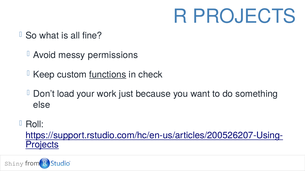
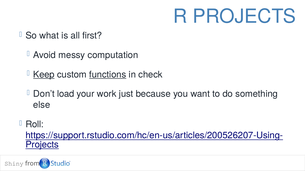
fine: fine -> first (92, 36)
permissions: permissions -> computation (113, 55)
Keep underline: none -> present (44, 75)
